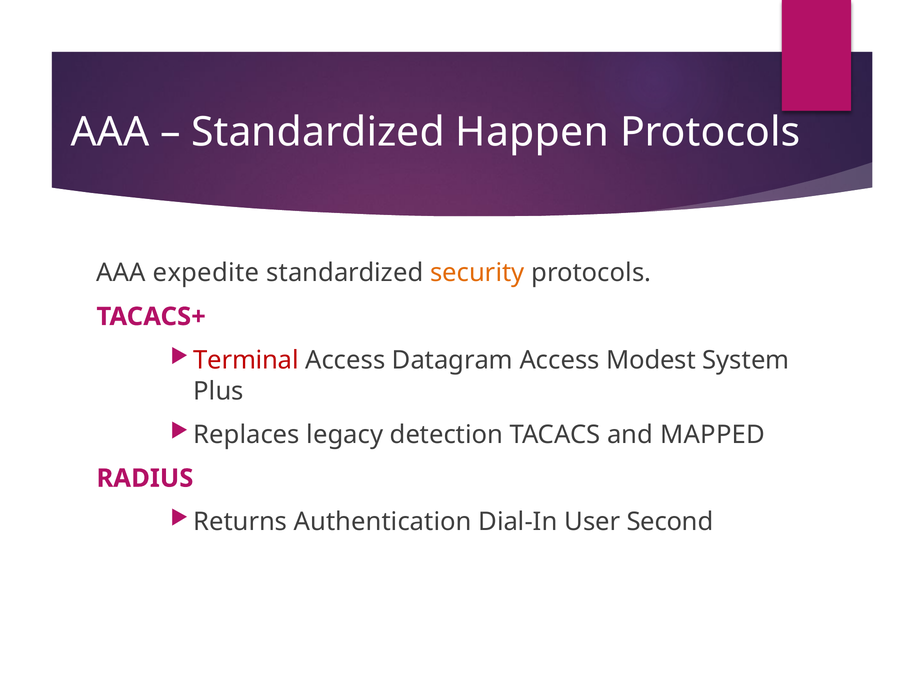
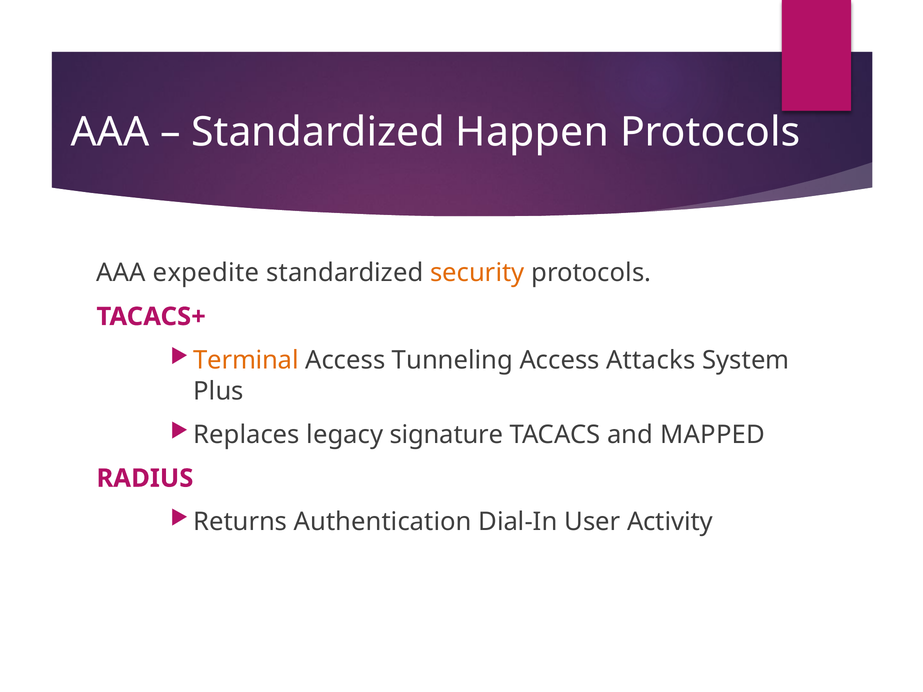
Terminal colour: red -> orange (246, 360)
Datagram: Datagram -> Tunneling (452, 360)
Modest: Modest -> Attacks (651, 360)
detection: detection -> signature (446, 435)
Second: Second -> Activity (670, 522)
